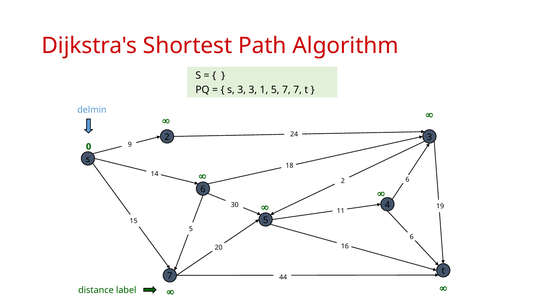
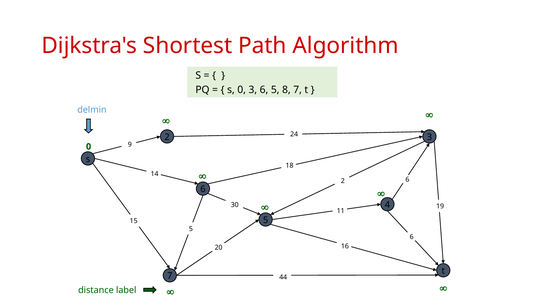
3: 3 -> 0 (242, 90)
3 1: 1 -> 6 (264, 90)
5 7: 7 -> 8 (286, 90)
